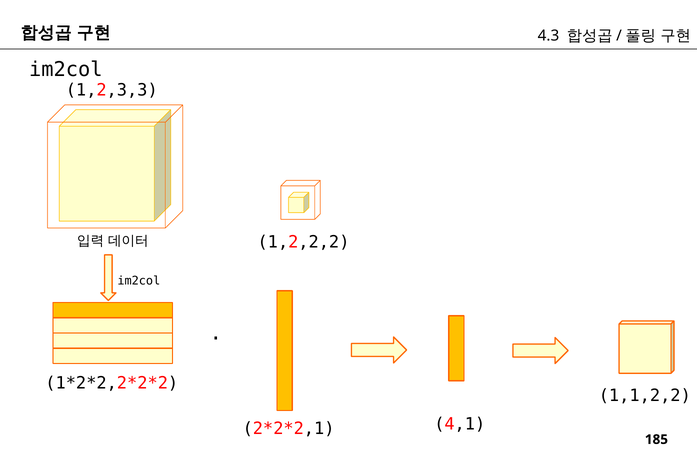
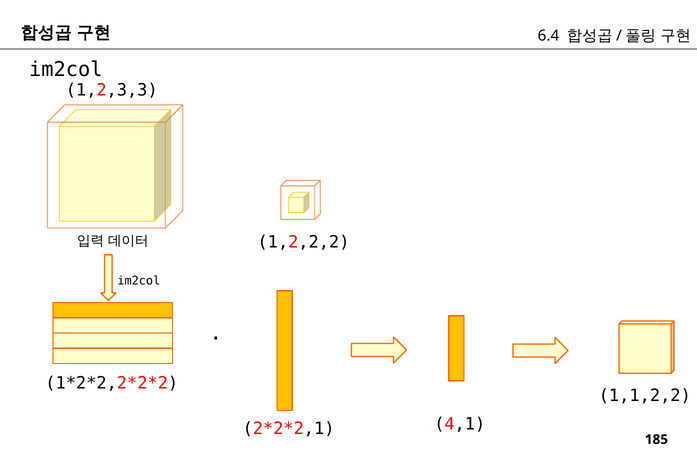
4.3: 4.3 -> 6.4 (548, 36)
